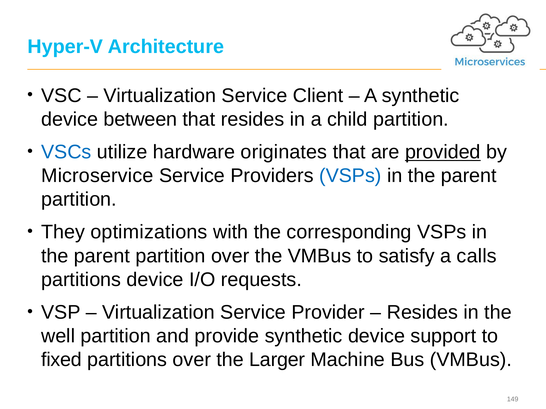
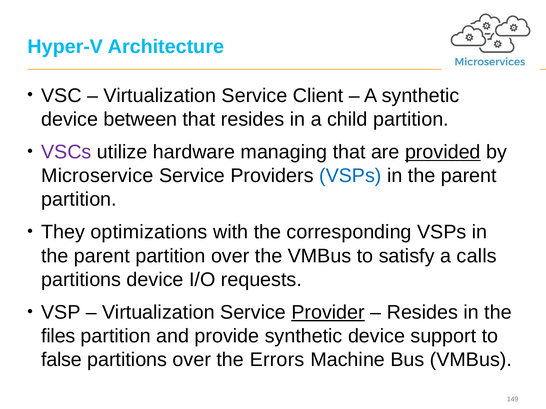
VSCs colour: blue -> purple (66, 152)
originates: originates -> managing (284, 152)
Provider underline: none -> present (328, 313)
well: well -> files (58, 336)
fixed: fixed -> false (61, 360)
Larger: Larger -> Errors (277, 360)
